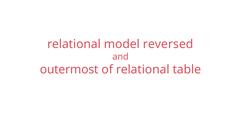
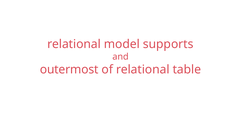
reversed: reversed -> supports (168, 44)
